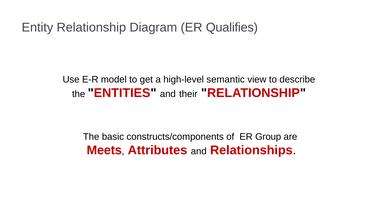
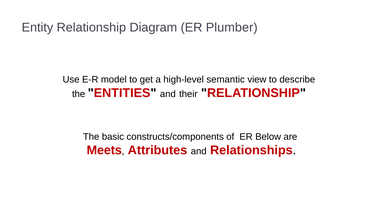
Qualifies: Qualifies -> Plumber (232, 27)
Group: Group -> Below (268, 137)
